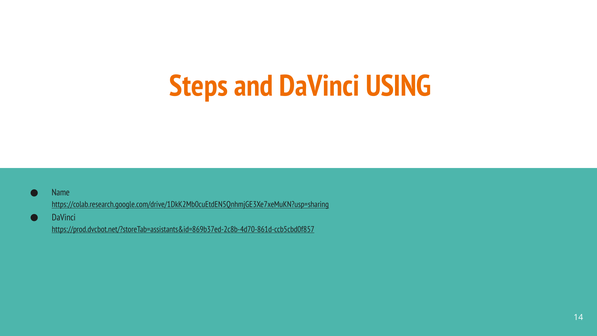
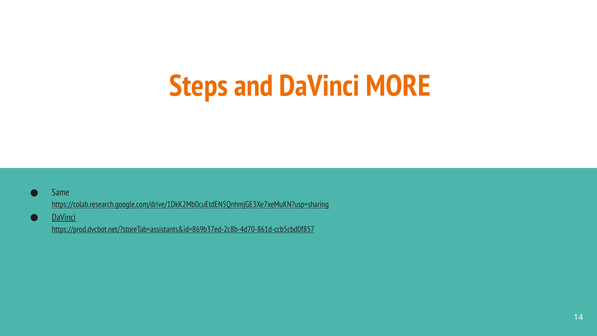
USING: USING -> MORE (398, 86)
Name: Name -> Same (61, 192)
DaVinci underline: none -> present (64, 217)
